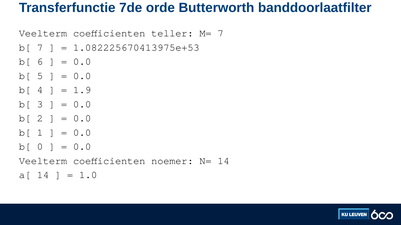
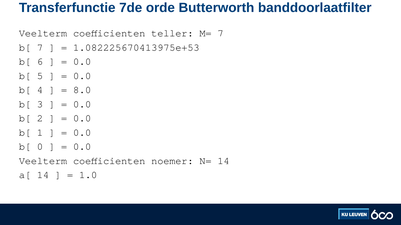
1.9: 1.9 -> 8.0 (82, 90)
